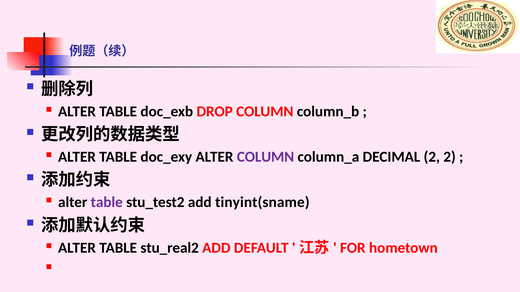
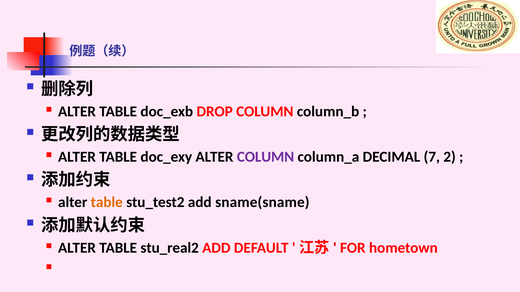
DECIMAL 2: 2 -> 7 (432, 157)
table colour: purple -> orange (107, 203)
tinyint(sname: tinyint(sname -> sname(sname (262, 203)
